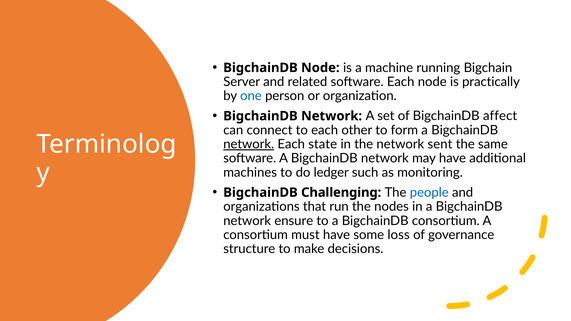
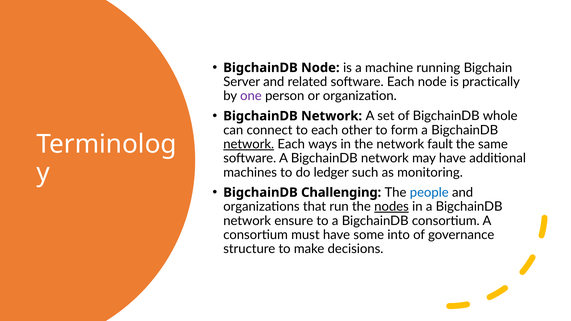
one colour: blue -> purple (251, 96)
affect: affect -> whole (500, 116)
state: state -> ways (323, 144)
sent: sent -> fault (440, 144)
nodes underline: none -> present (392, 207)
loss: loss -> into (399, 235)
